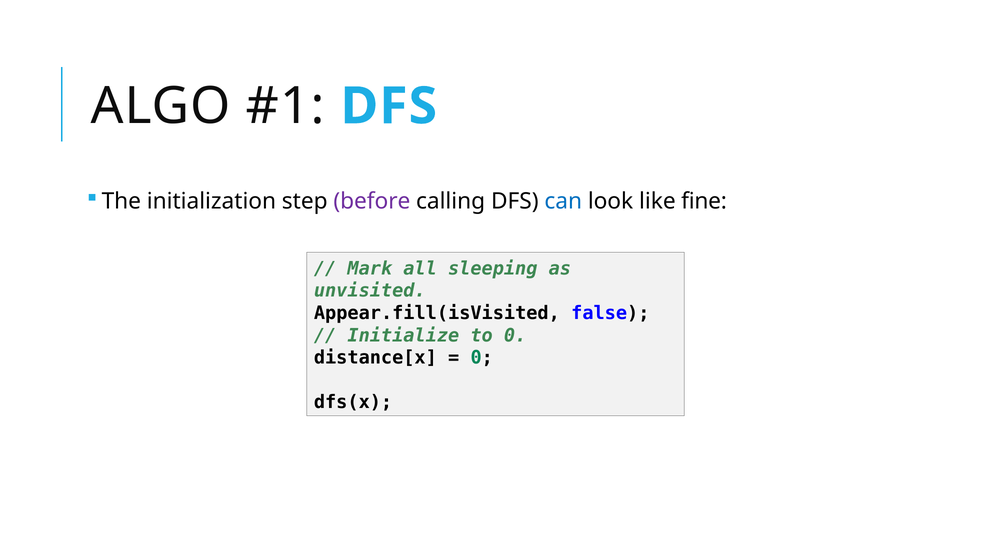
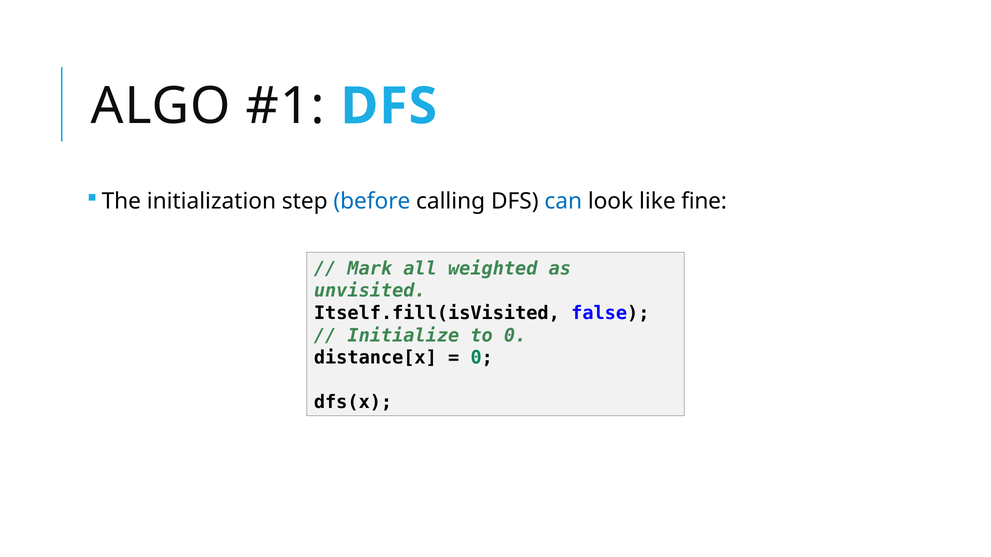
before colour: purple -> blue (372, 202)
sleeping: sleeping -> weighted (493, 269)
Appear.fill(isVisited: Appear.fill(isVisited -> Itself.fill(isVisited (437, 313)
